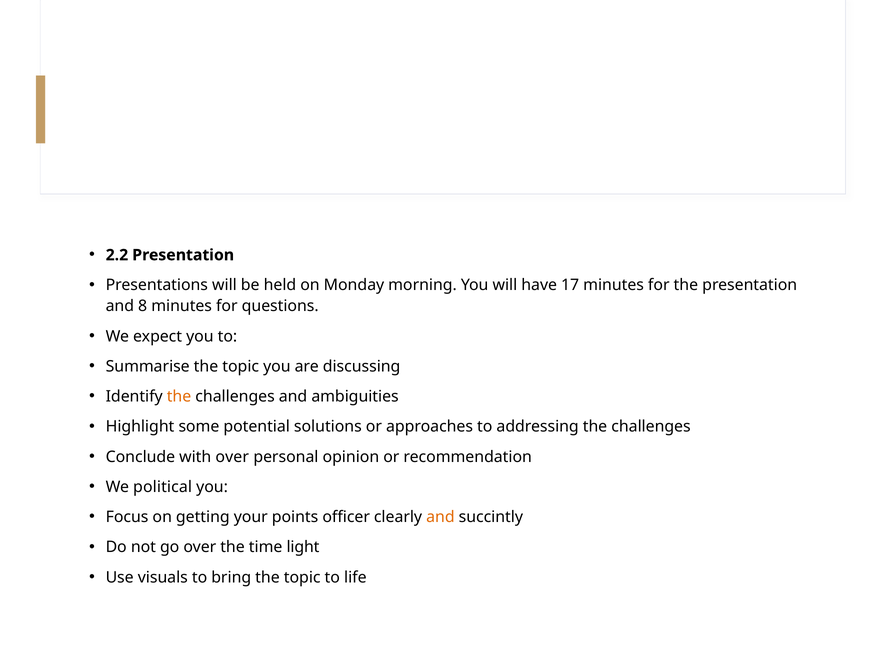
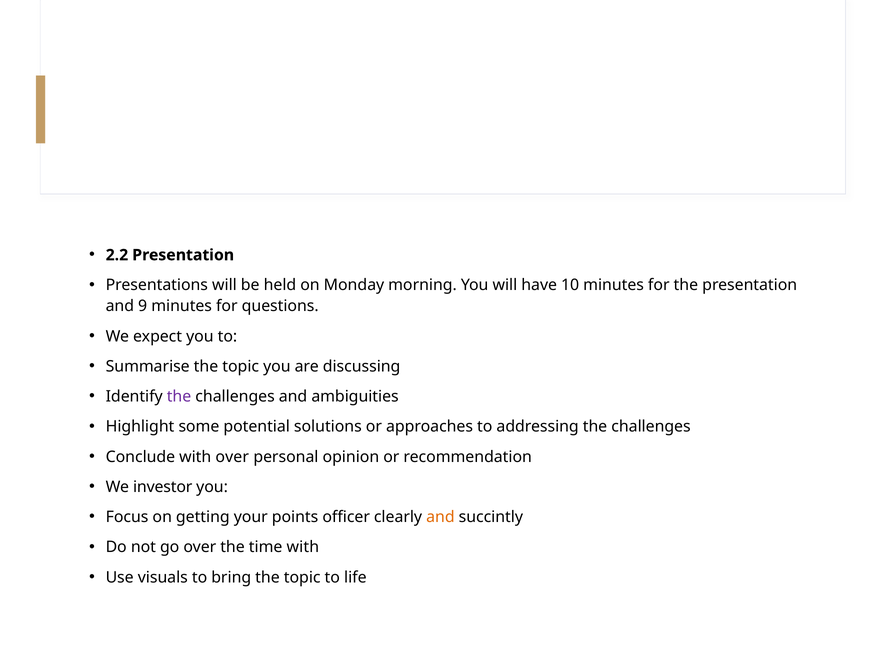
17: 17 -> 10 (570, 285)
8: 8 -> 9 (143, 306)
the colour: orange -> purple (179, 397)
political: political -> investor (163, 487)
time light: light -> with (303, 547)
